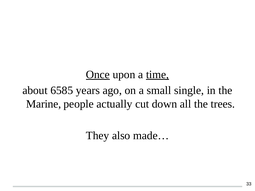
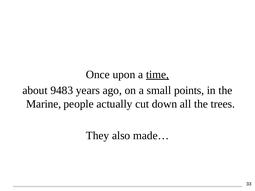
Once underline: present -> none (98, 75)
6585: 6585 -> 9483 (62, 90)
single: single -> points (189, 90)
